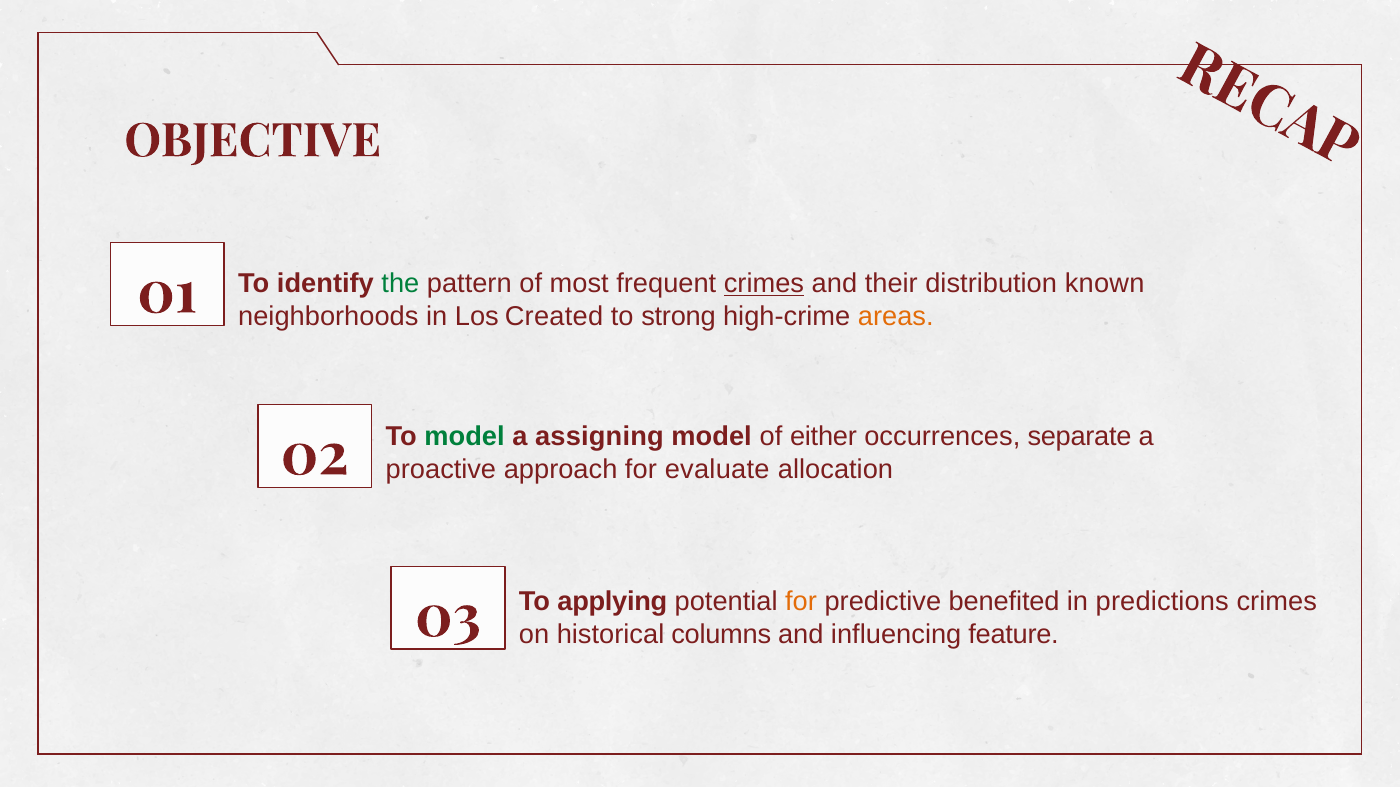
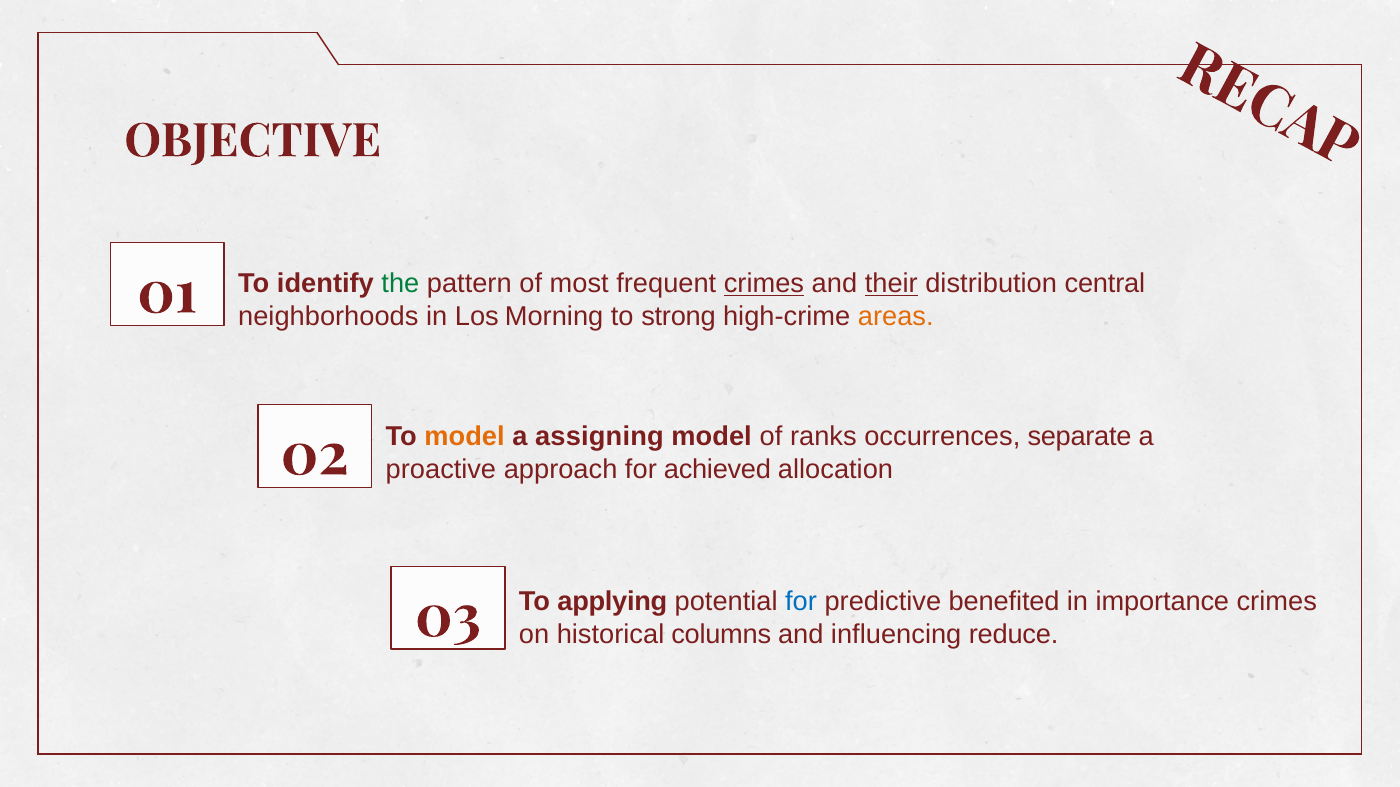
their underline: none -> present (891, 284)
known: known -> central (1105, 284)
Created: Created -> Morning (554, 317)
model colour: green -> orange (465, 437)
either: either -> ranks (823, 437)
evaluate: evaluate -> achieved (717, 470)
for colour: orange -> blue (801, 602)
predictions: predictions -> importance (1162, 602)
feature: feature -> reduce (1014, 635)
